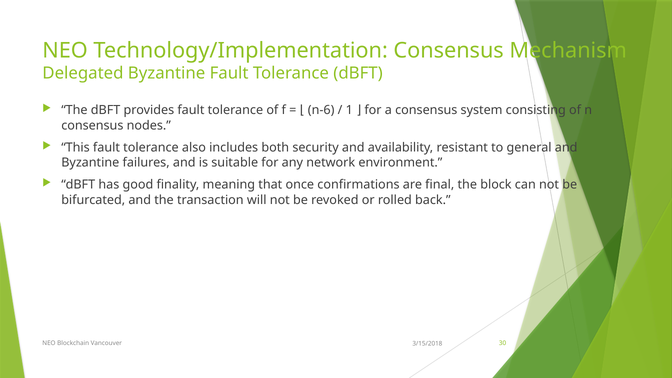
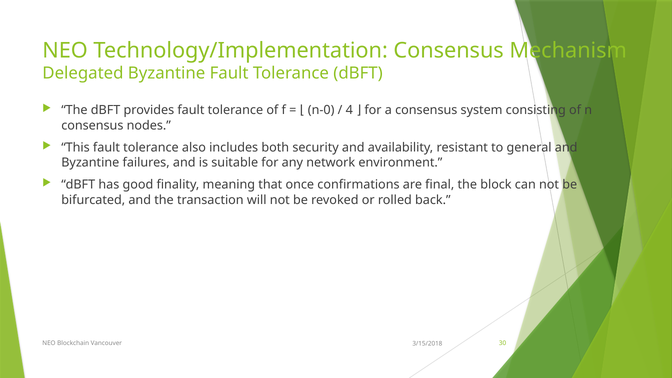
n-6: n-6 -> n-0 (321, 110)
1: 1 -> 4 (349, 110)
